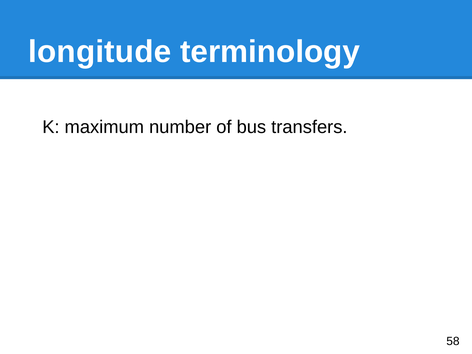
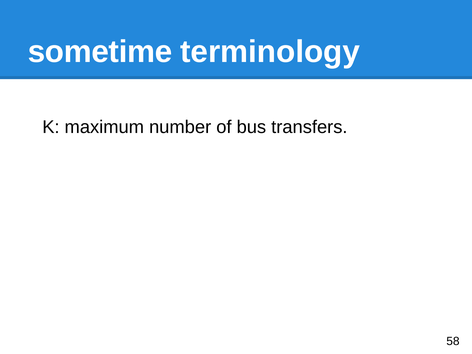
longitude: longitude -> sometime (100, 52)
